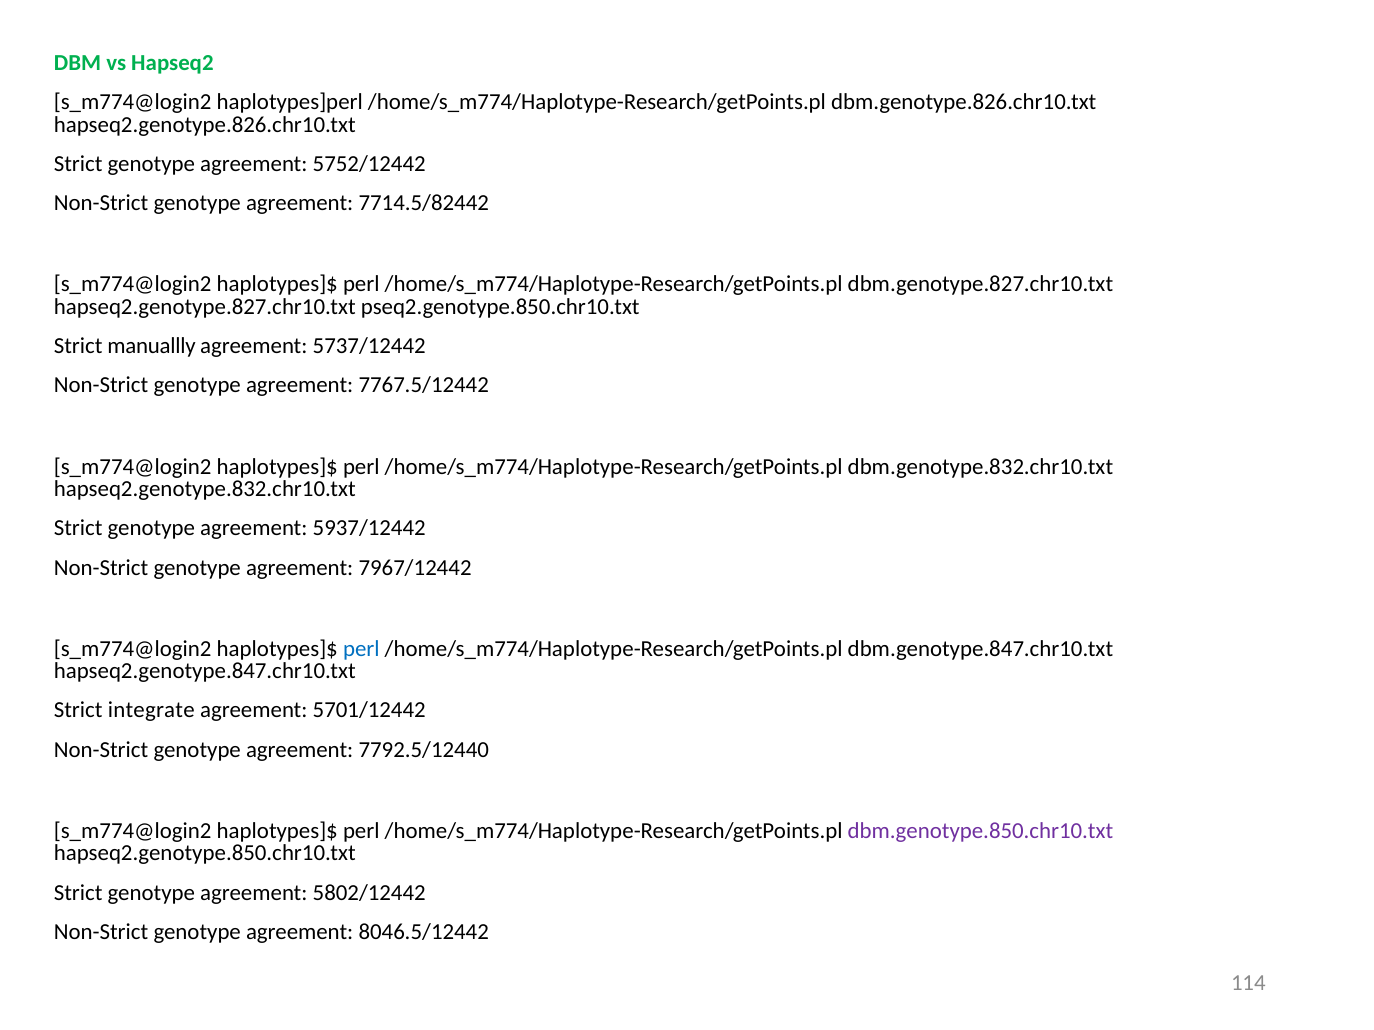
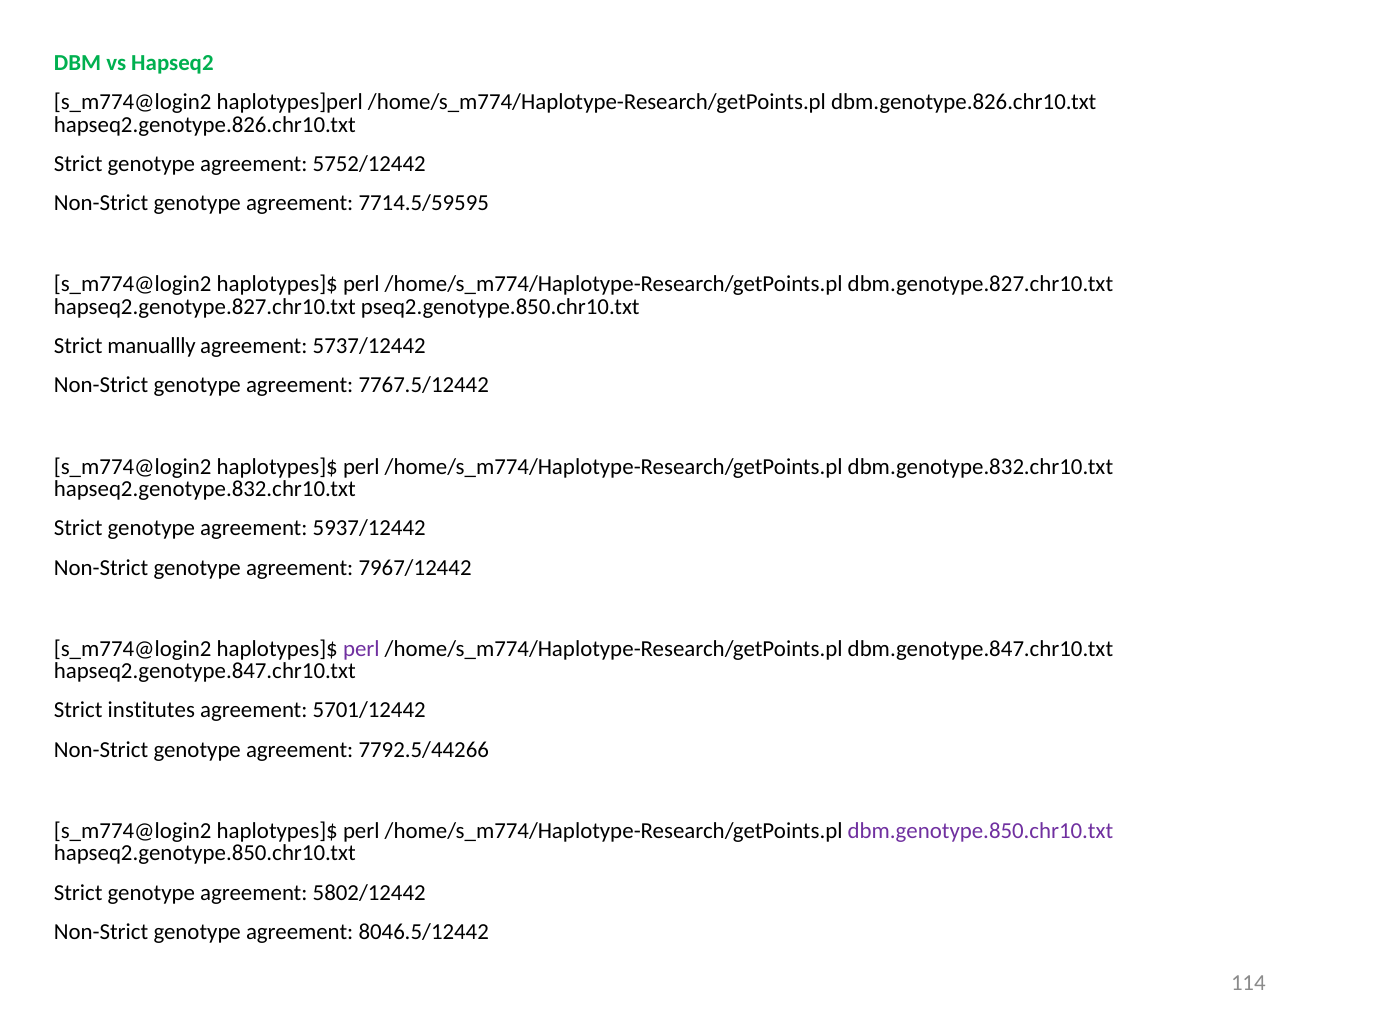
7714.5/82442: 7714.5/82442 -> 7714.5/59595 (424, 203)
perl colour: blue -> purple (361, 649)
integrate: integrate -> institutes (151, 711)
7792.5/12440: 7792.5/12440 -> 7792.5/44266 (424, 750)
